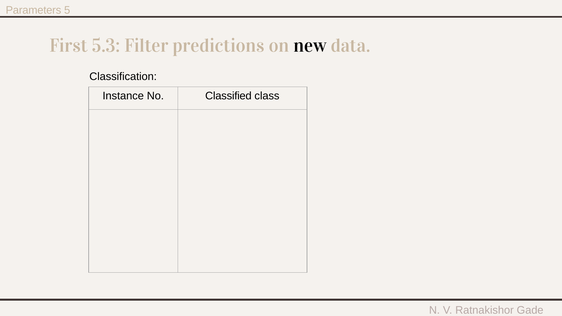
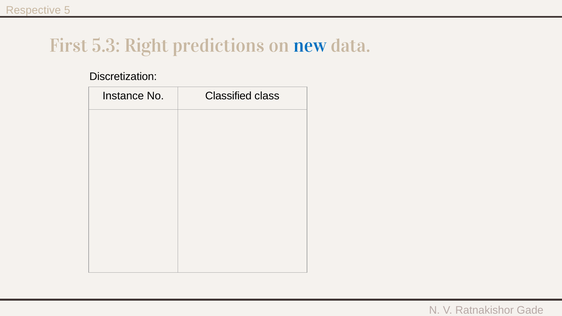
Parameters: Parameters -> Respective (33, 10)
Filter: Filter -> Right (146, 46)
new colour: black -> blue (310, 46)
Classification: Classification -> Discretization (123, 77)
